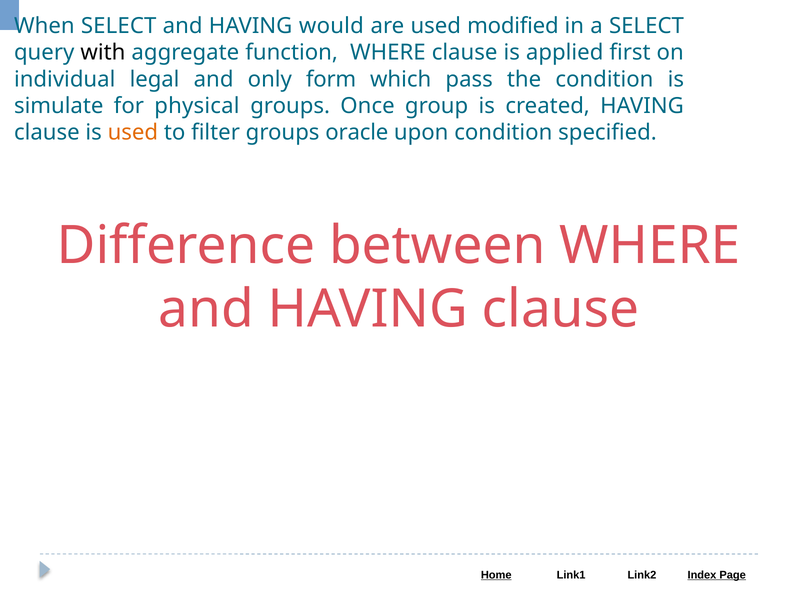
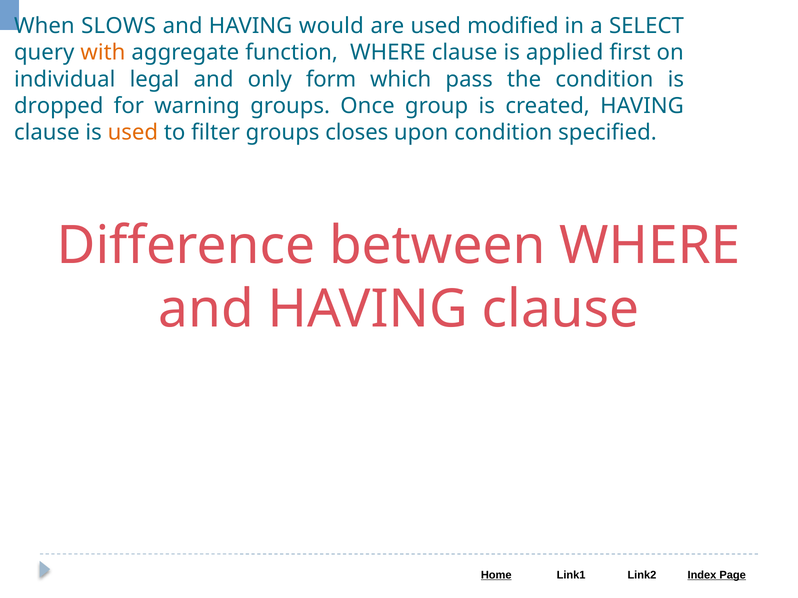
When SELECT: SELECT -> SLOWS (119, 26)
with colour: black -> orange (103, 53)
simulate: simulate -> dropped (59, 106)
physical: physical -> warning (197, 106)
oracle: oracle -> closes (357, 132)
